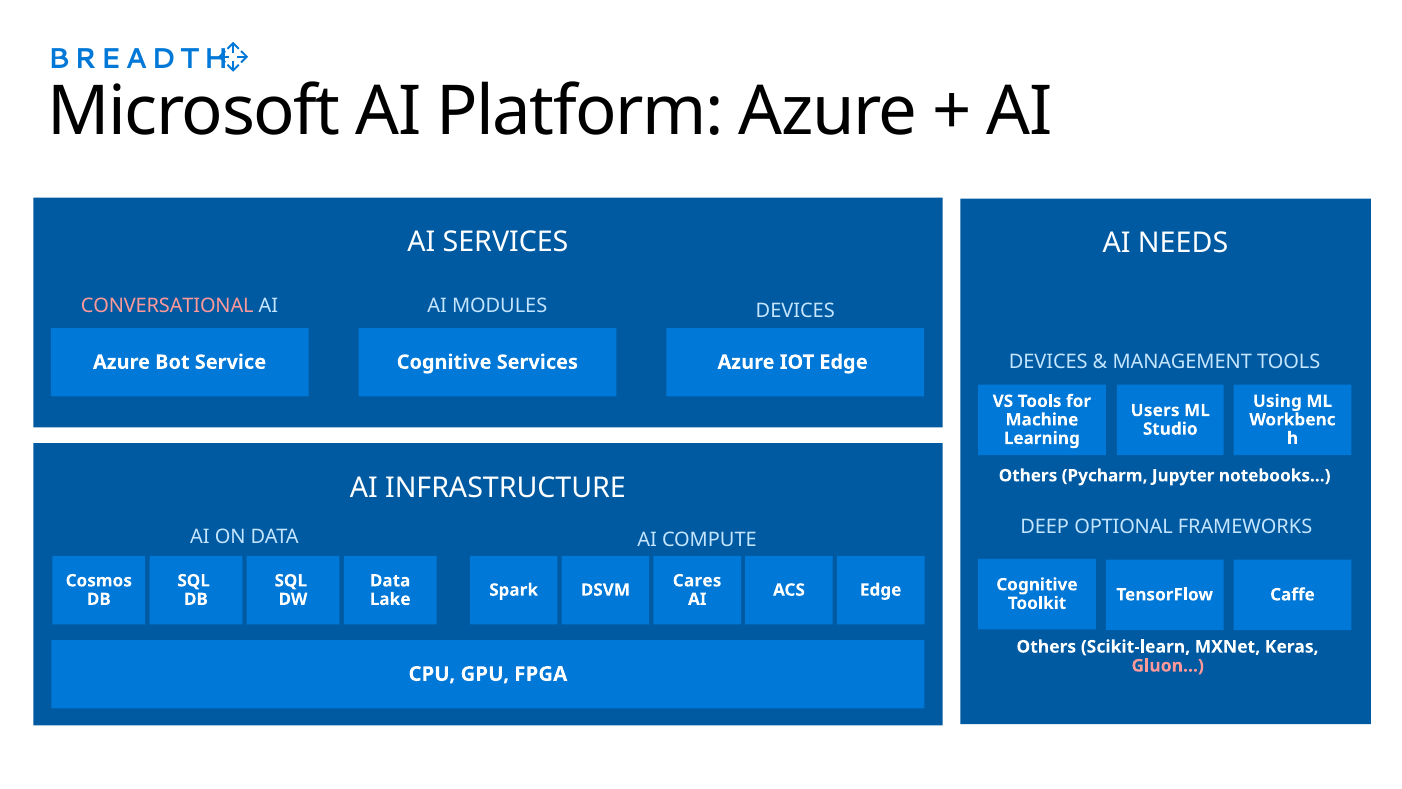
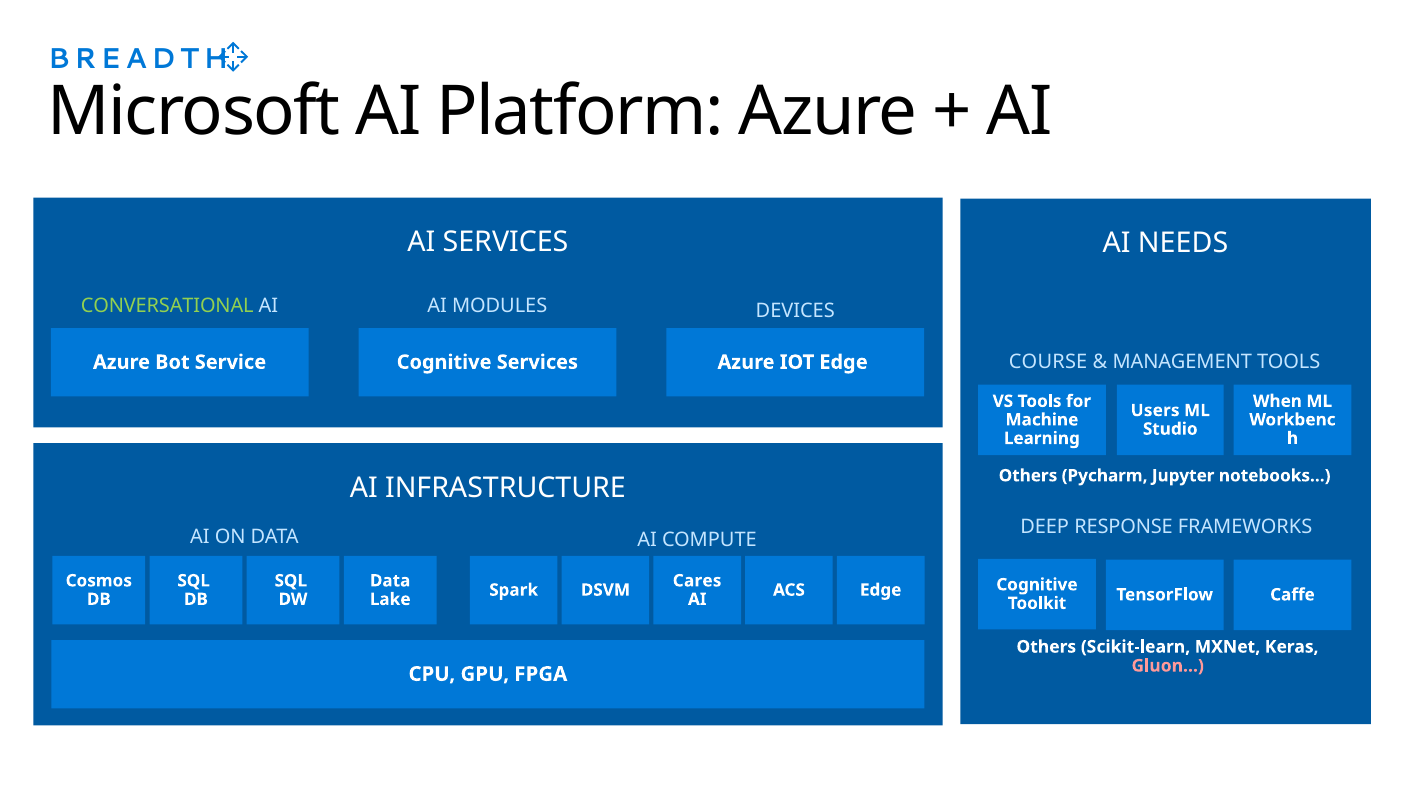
CONVERSATIONAL colour: pink -> light green (167, 306)
DEVICES: DEVICES -> COURSE (1048, 362)
Using: Using -> When (1277, 401)
OPTIONAL: OPTIONAL -> RESPONSE (1124, 527)
